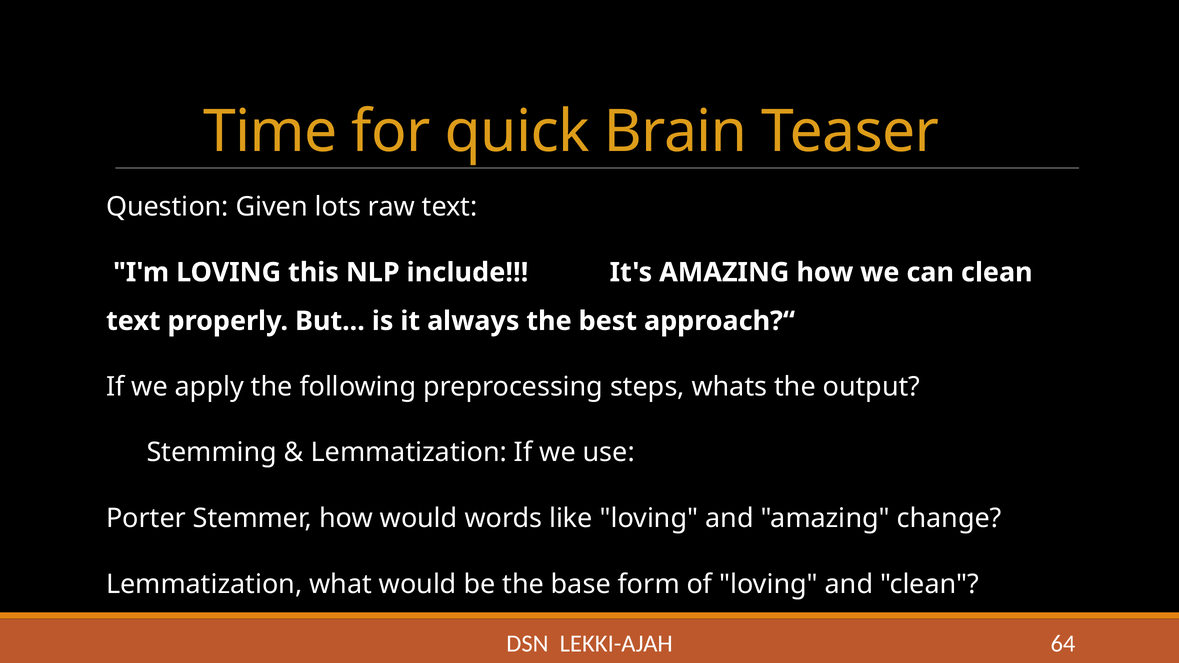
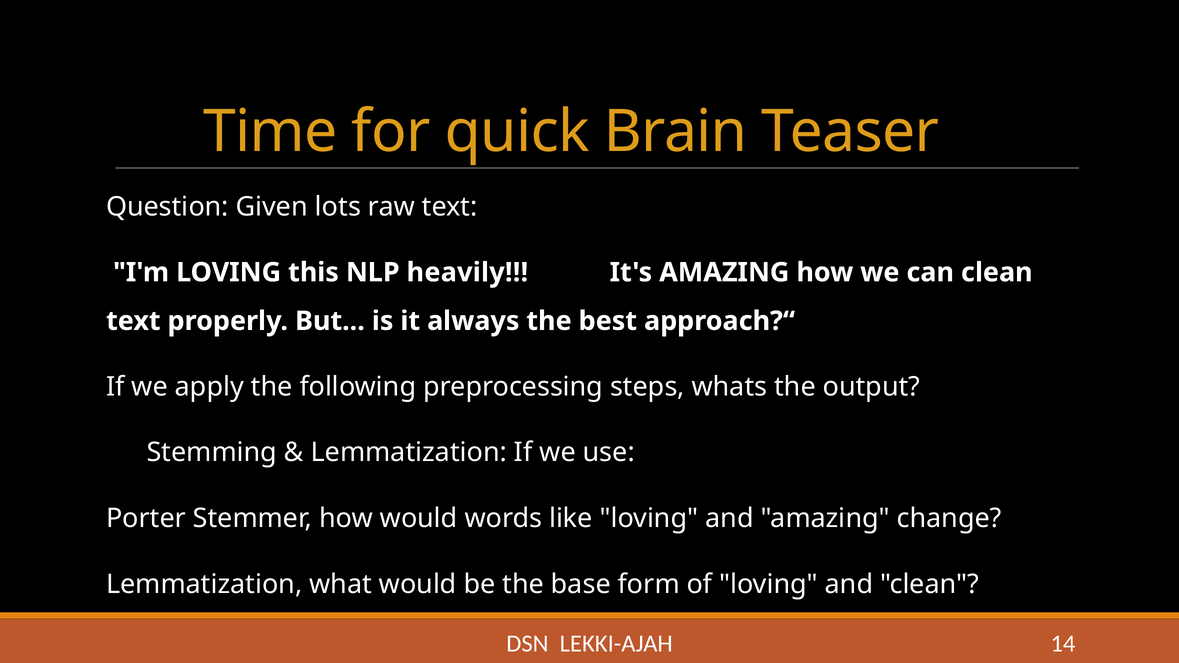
include: include -> heavily (467, 273)
64: 64 -> 14 (1063, 644)
